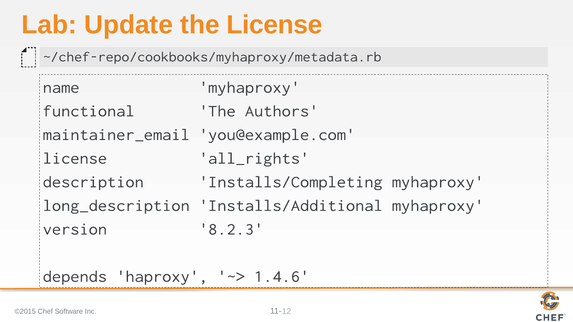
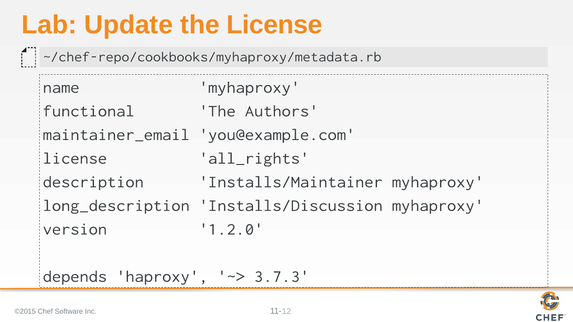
Installs/Completing: Installs/Completing -> Installs/Maintainer (291, 182)
Installs/Additional: Installs/Additional -> Installs/Discussion (291, 206)
8.2.3: 8.2.3 -> 1.2.0 (231, 229)
1.4.6: 1.4.6 -> 3.7.3 (282, 277)
